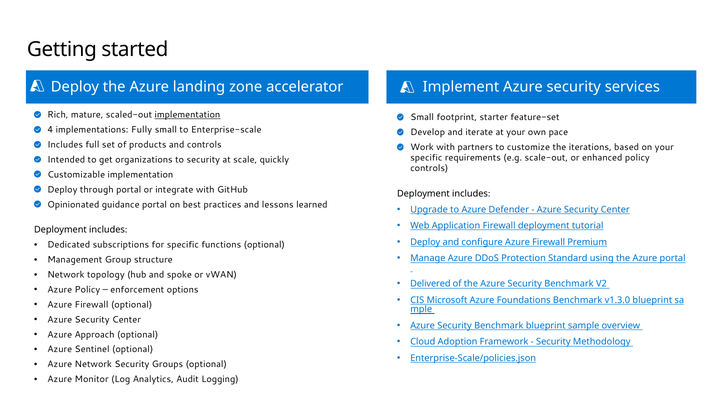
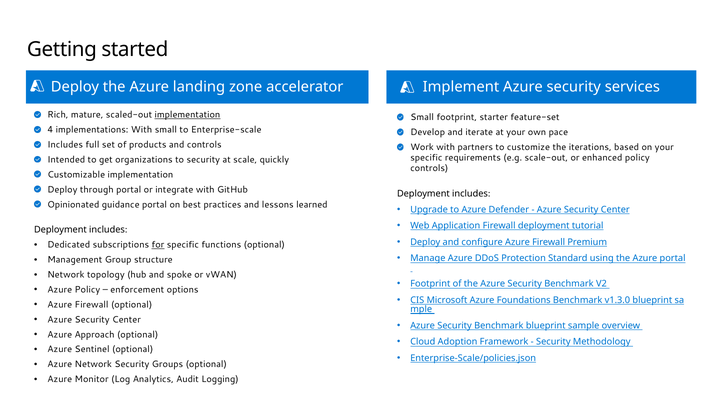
implementations Fully: Fully -> With (142, 130)
for underline: none -> present (158, 245)
Delivered: Delivered -> Footprint (430, 283)
